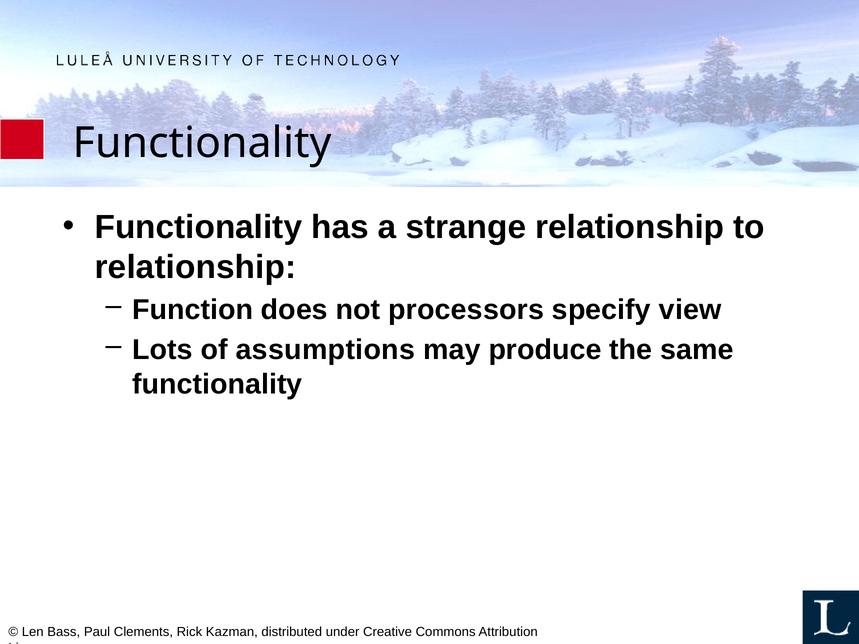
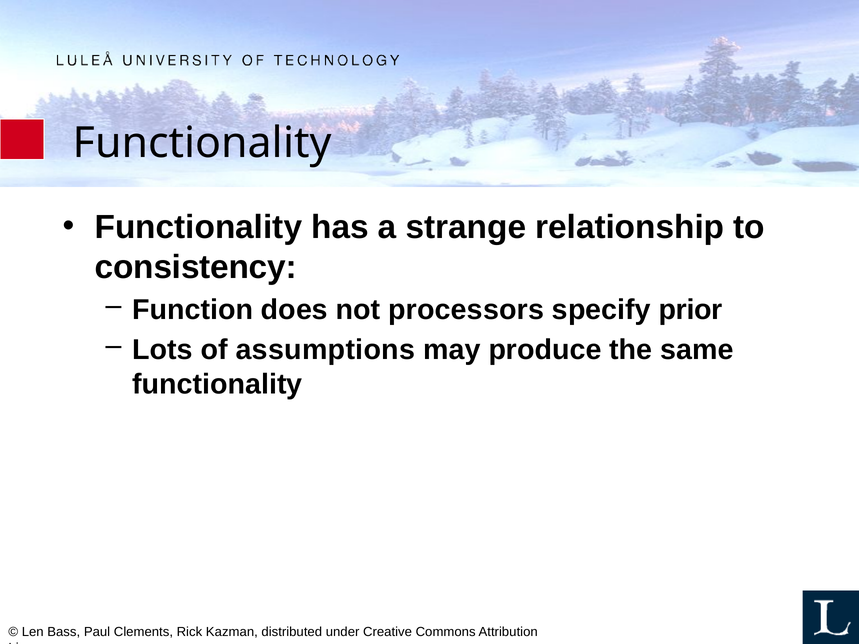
relationship: relationship -> consistency (196, 267)
view: view -> prior (691, 310)
